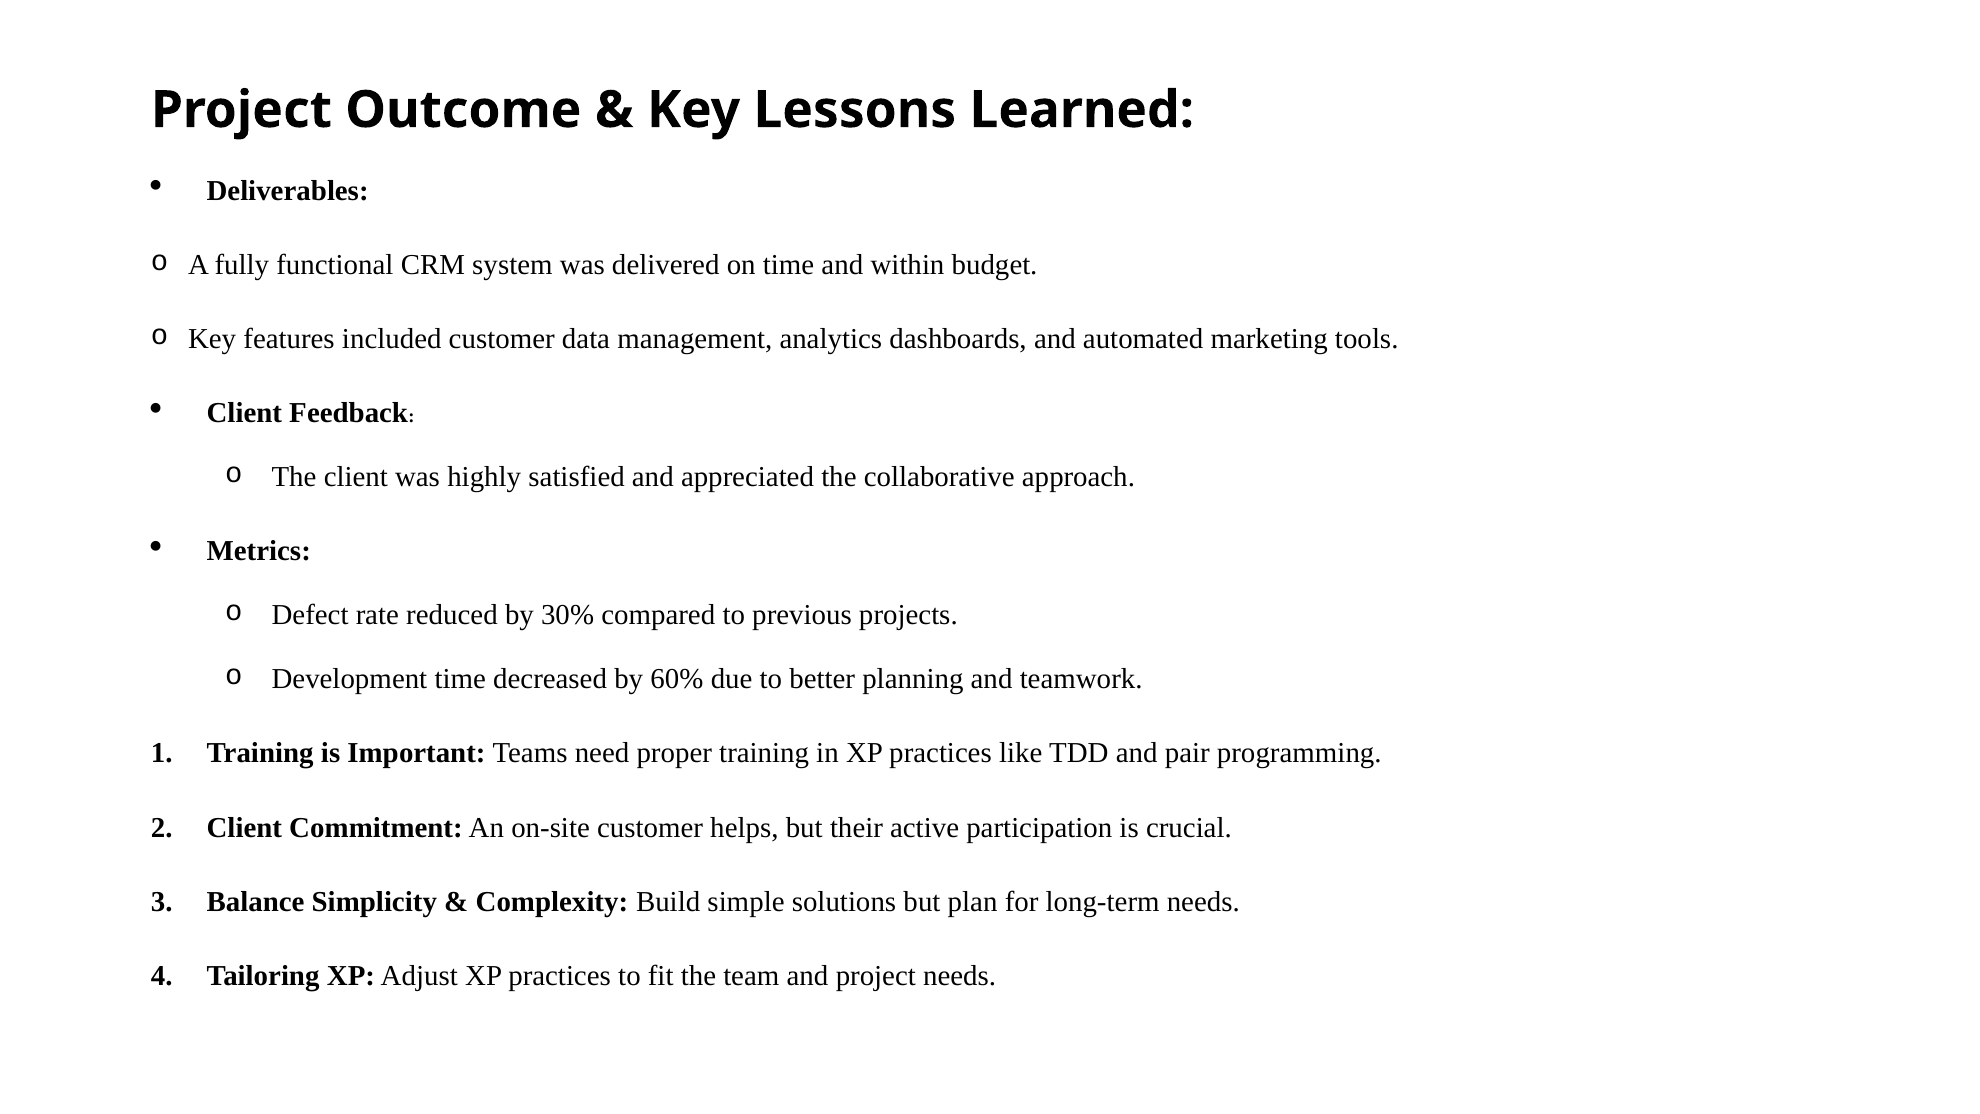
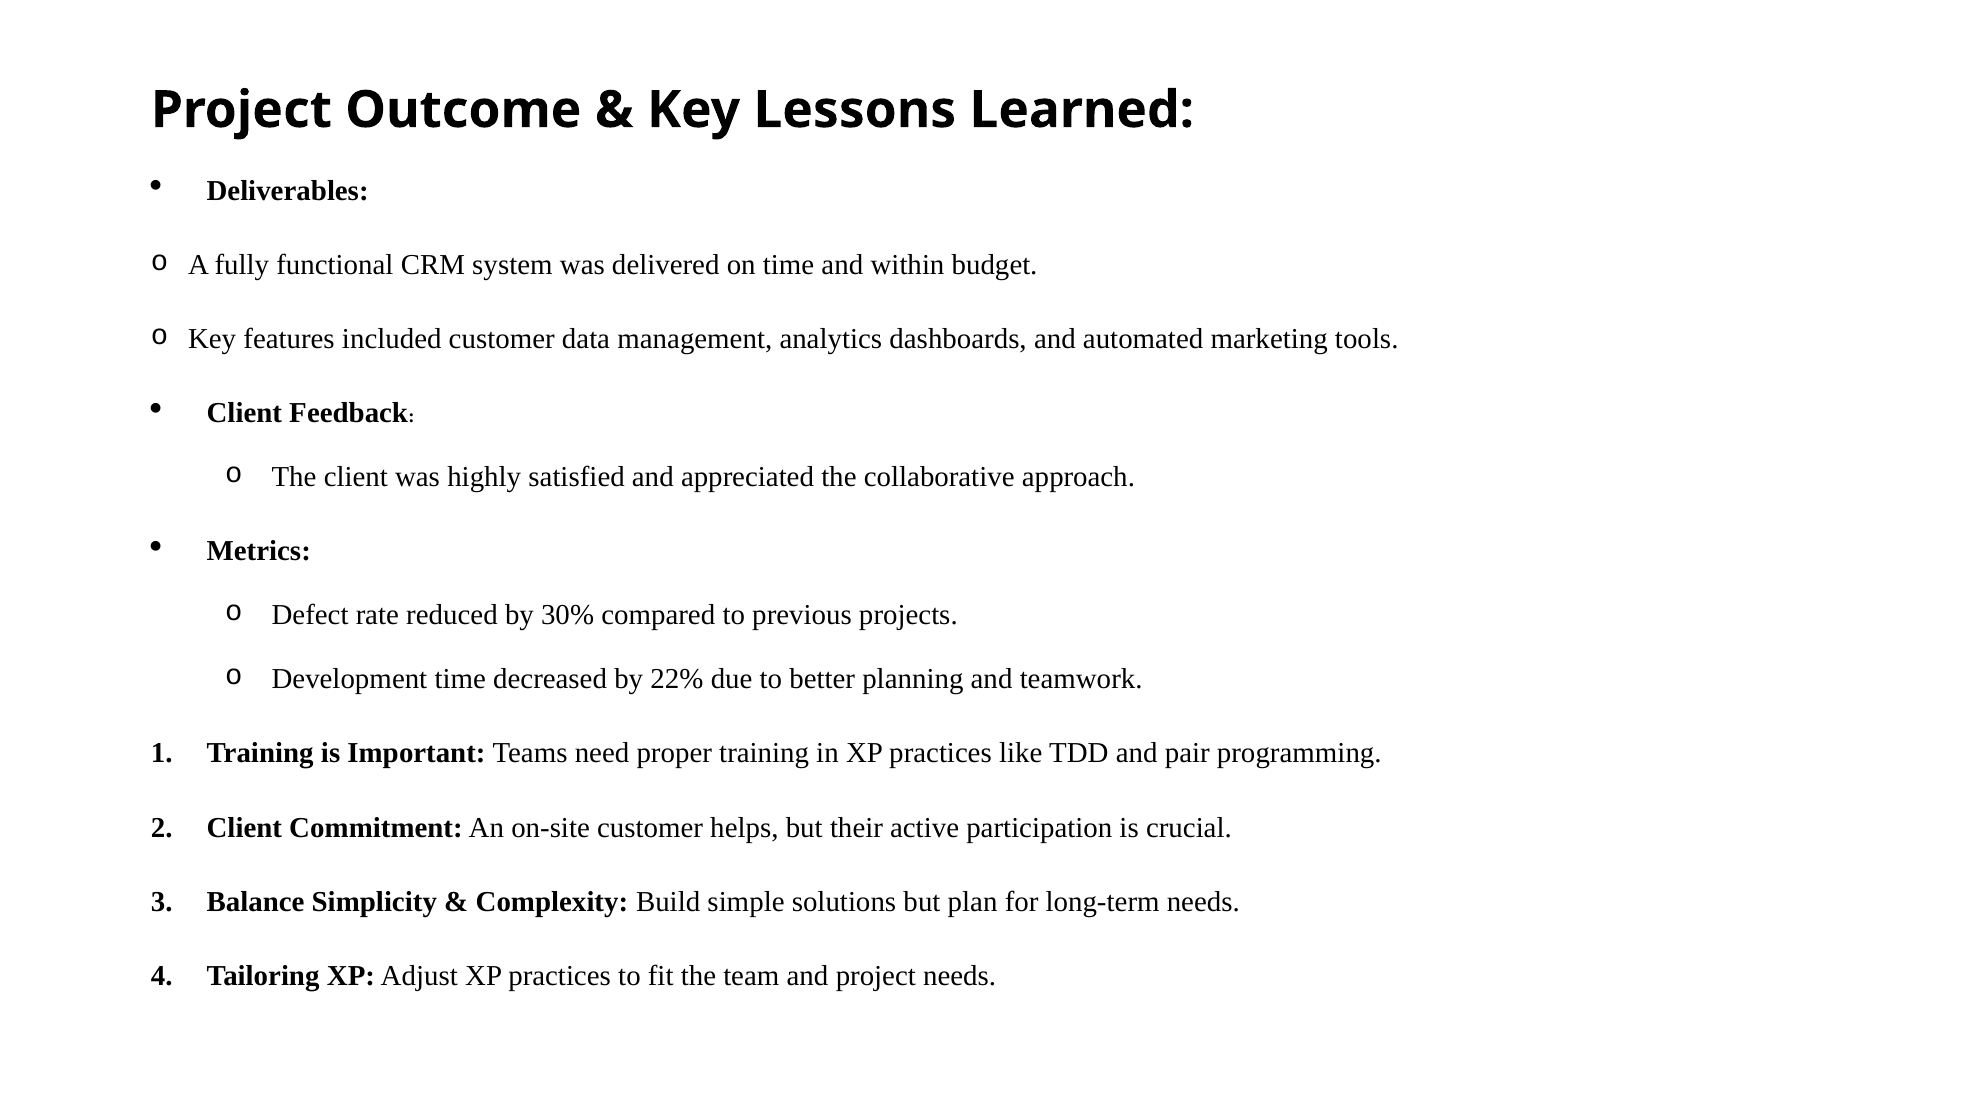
60%: 60% -> 22% (677, 679)
